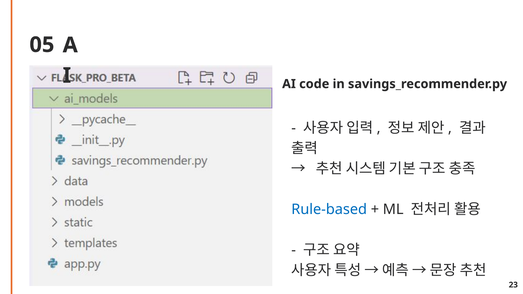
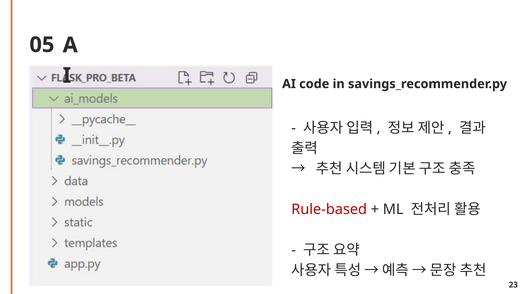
Rule-based colour: blue -> red (329, 209)
